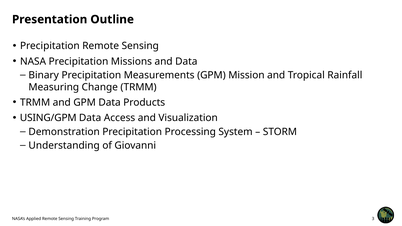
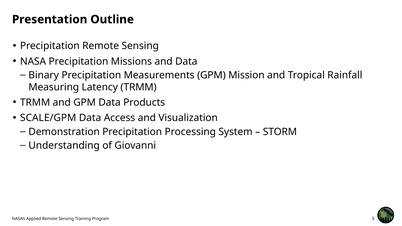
Change: Change -> Latency (100, 87)
USING/GPM: USING/GPM -> SCALE/GPM (48, 118)
